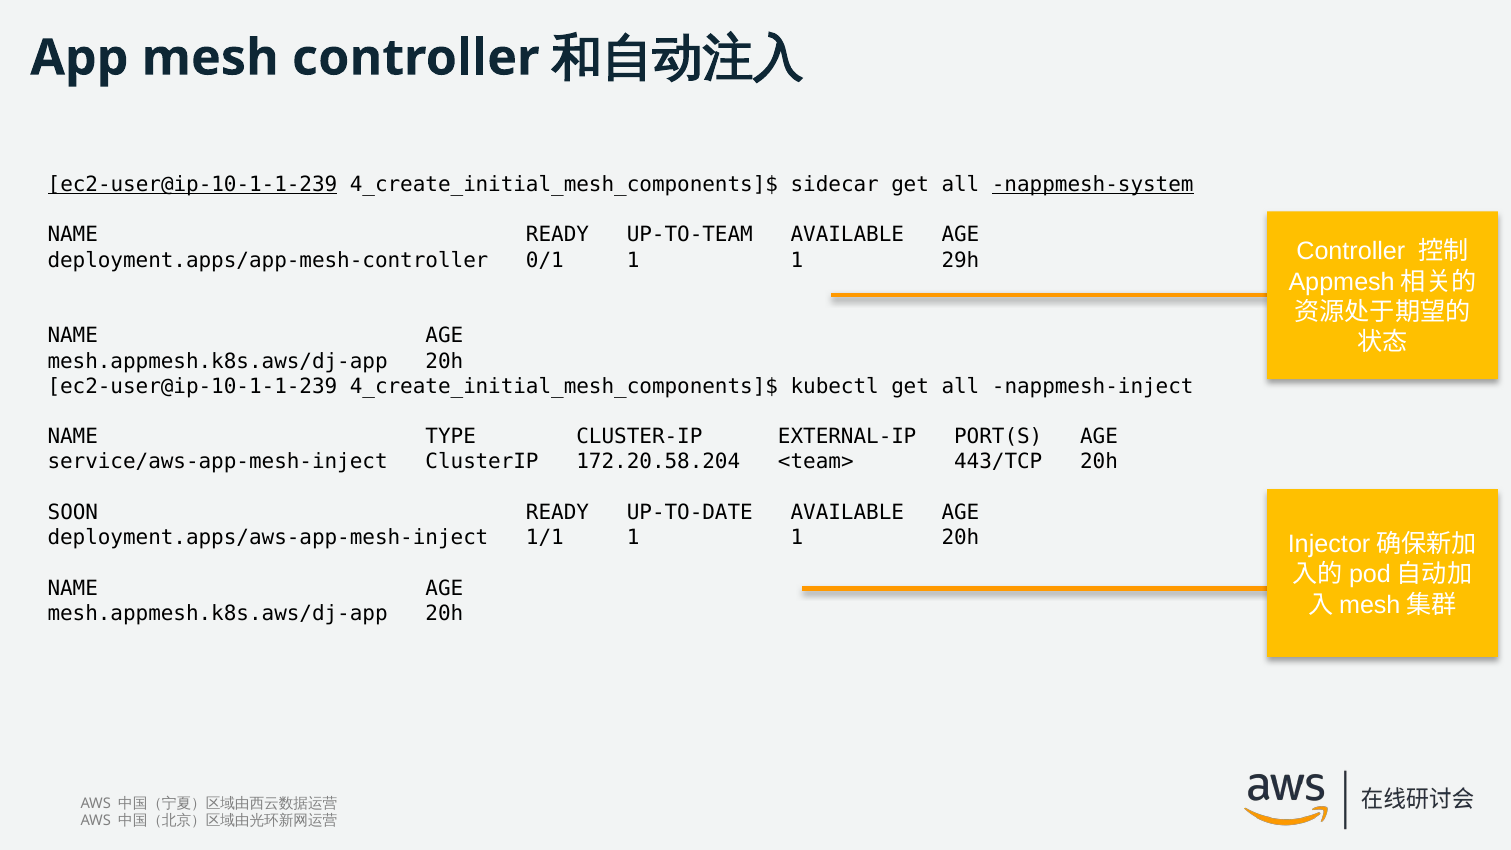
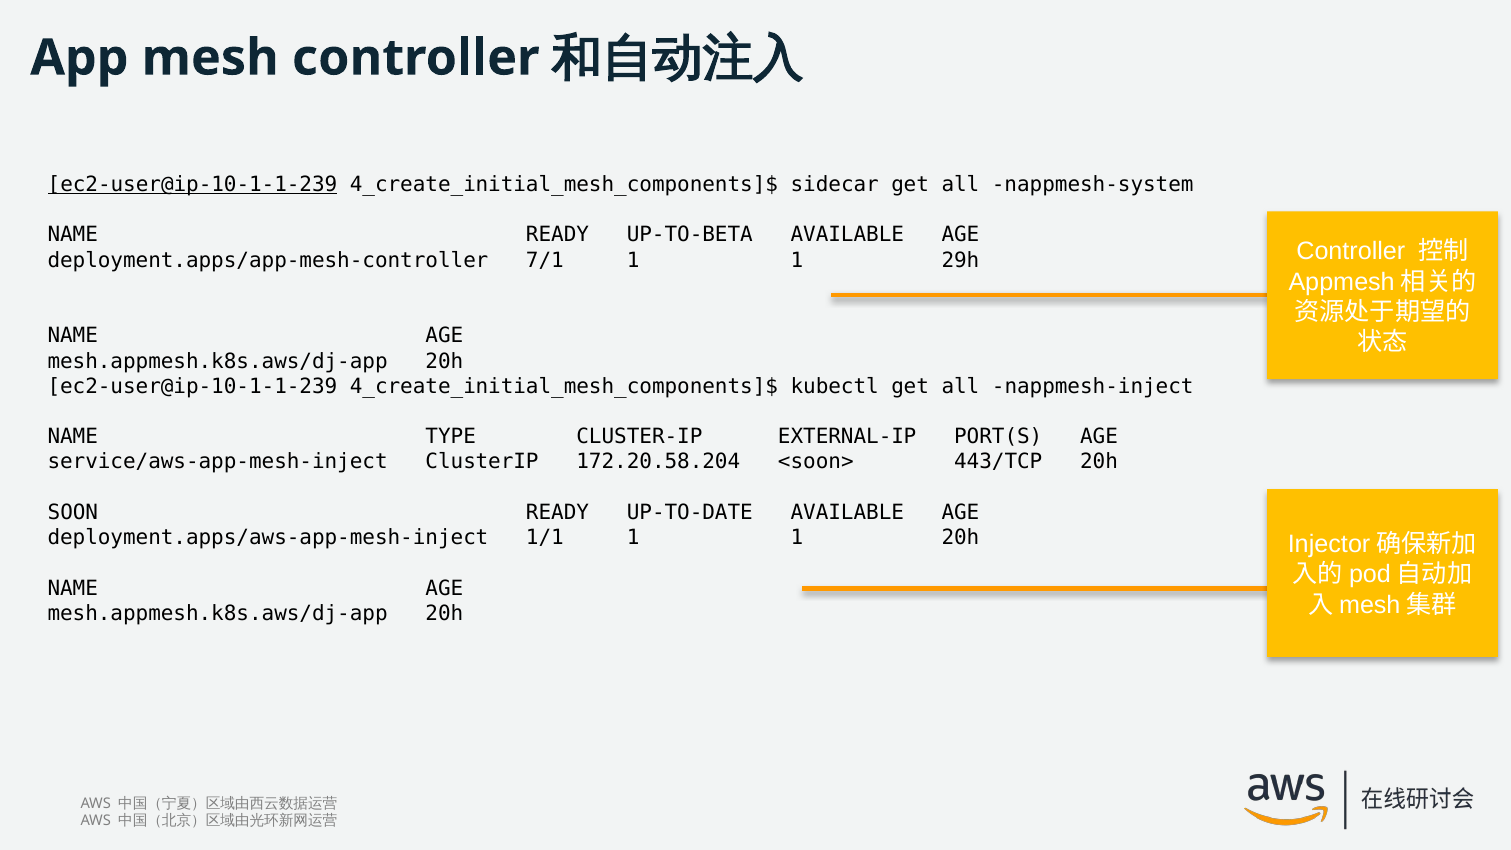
nappmesh-system underline: present -> none (1093, 185)
UP-TO-TEAM: UP-TO-TEAM -> UP-TO-BETA (690, 235)
0/1: 0/1 -> 7/1 (545, 260)
<team>: <team> -> <soon> (816, 462)
